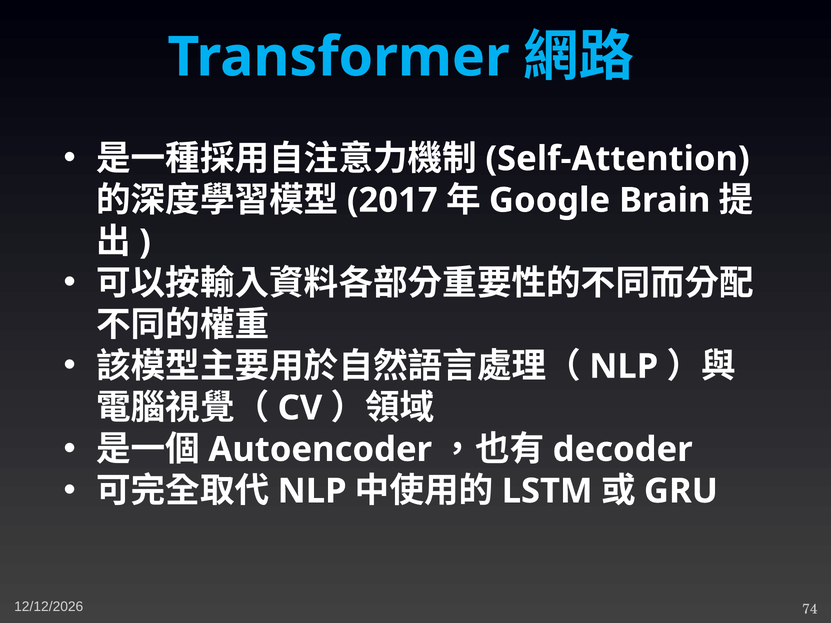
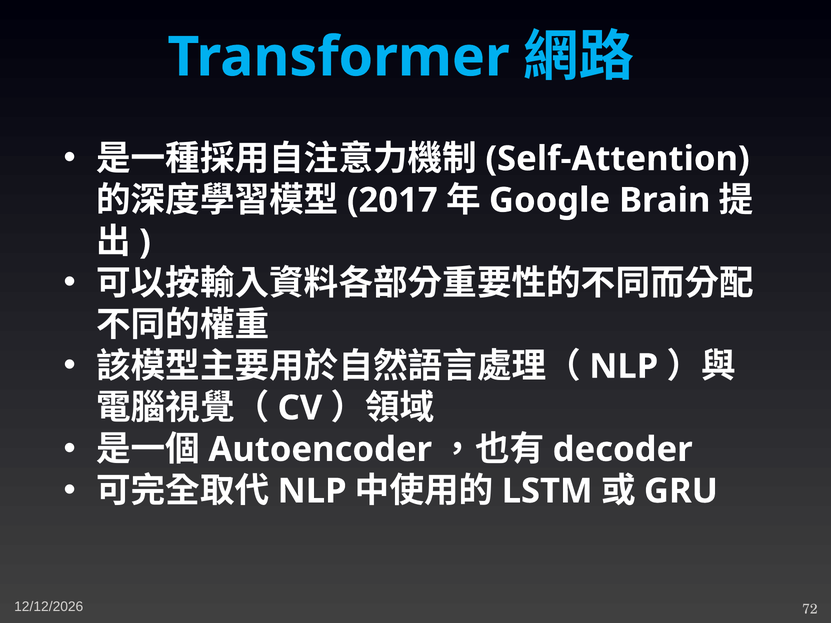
74: 74 -> 72 (810, 609)
